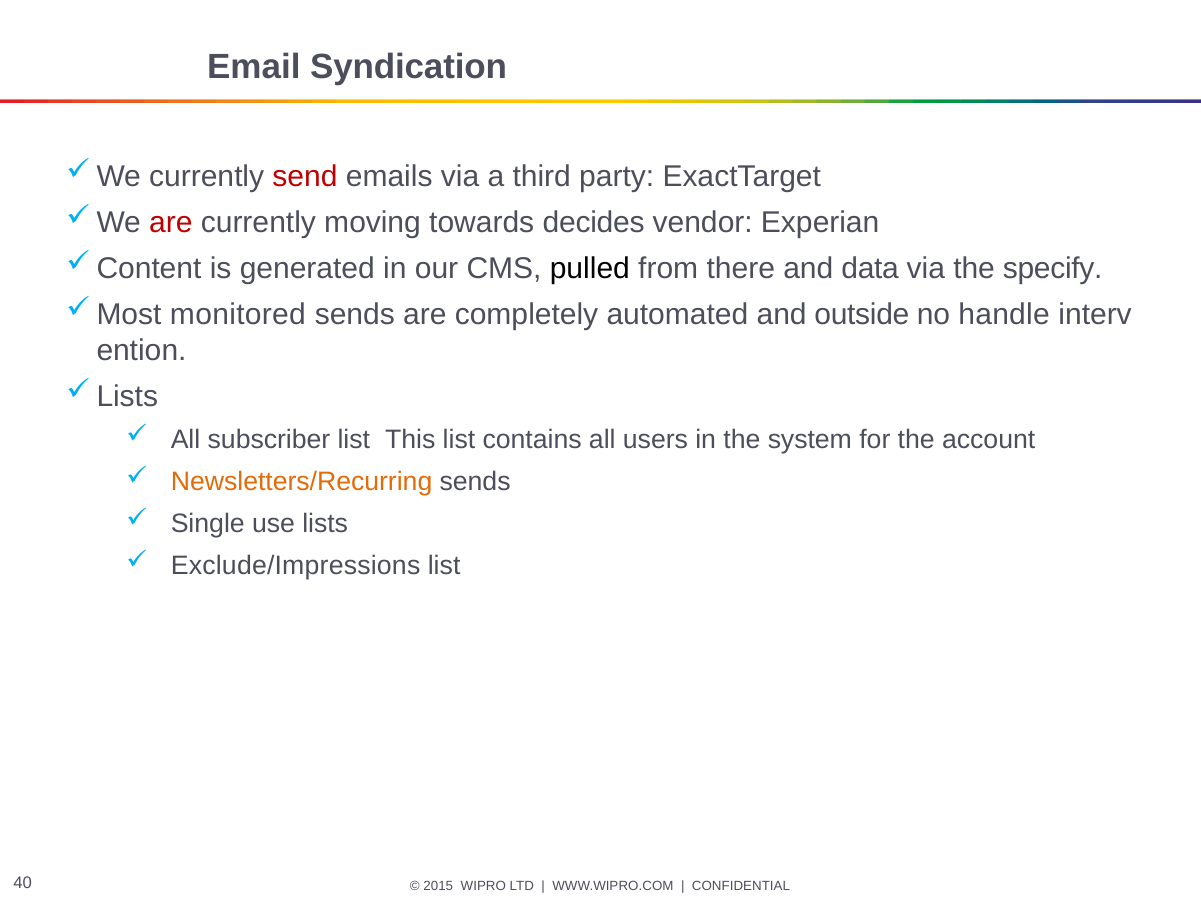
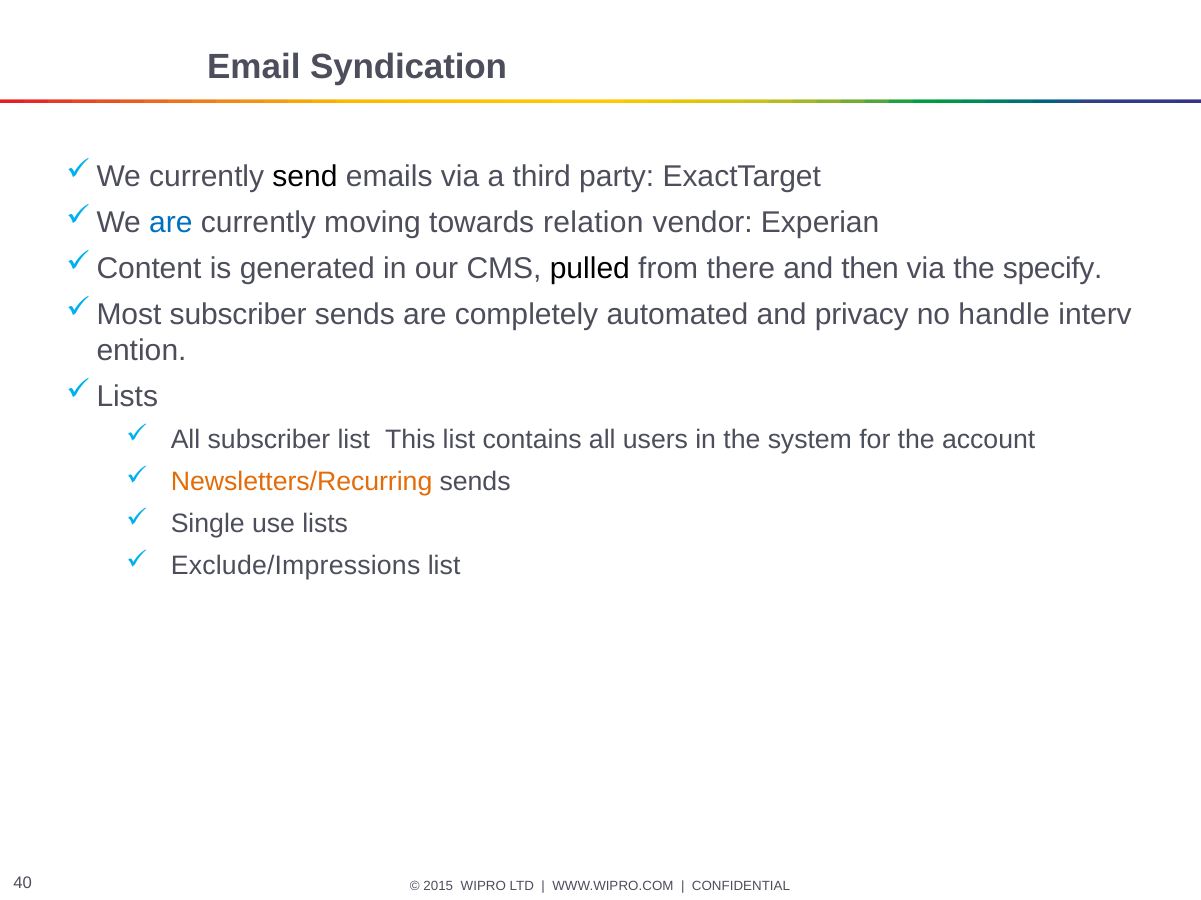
send colour: red -> black (305, 176)
are colour: red -> blue (171, 223)
decides: decides -> relation (593, 223)
data: data -> then (870, 269)
monitored: monitored -> subscriber (238, 315)
outside: outside -> privacy (862, 315)
